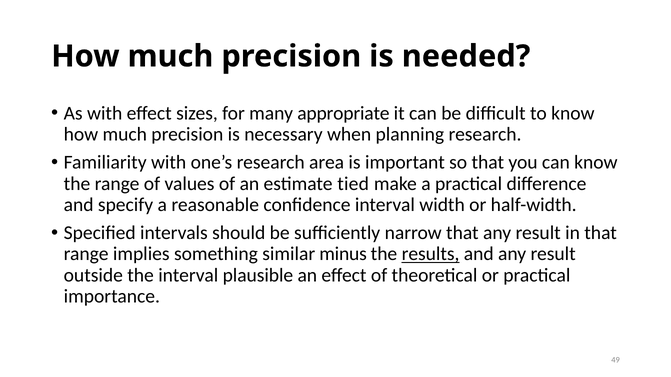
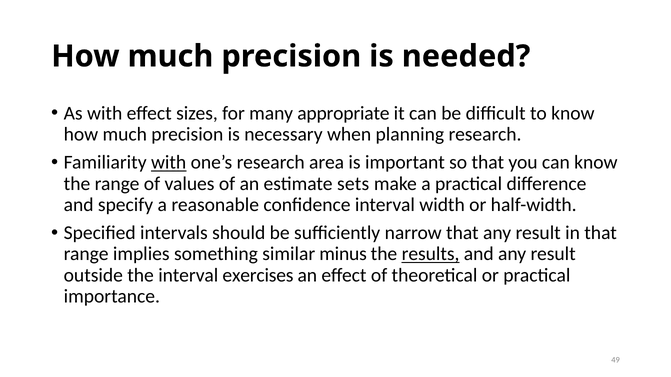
with underline: none -> present (169, 163)
tied: tied -> sets (353, 184)
plausible: plausible -> exercises (258, 275)
